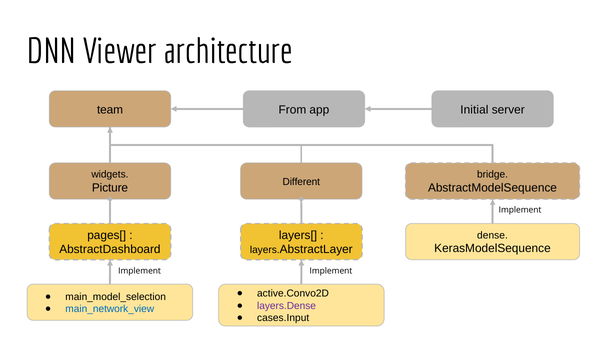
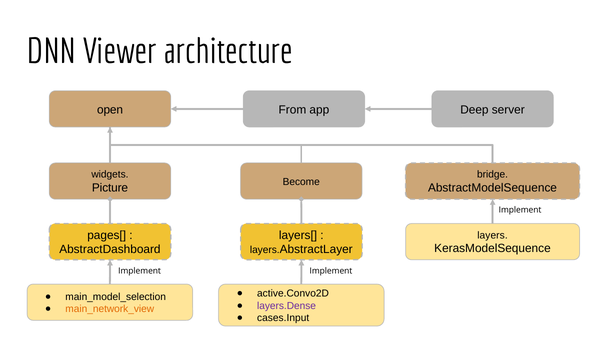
team: team -> open (110, 110)
Initial: Initial -> Deep (474, 110)
Different: Different -> Become (301, 182)
dense: dense -> layers (492, 235)
main_network_view colour: blue -> orange (110, 309)
